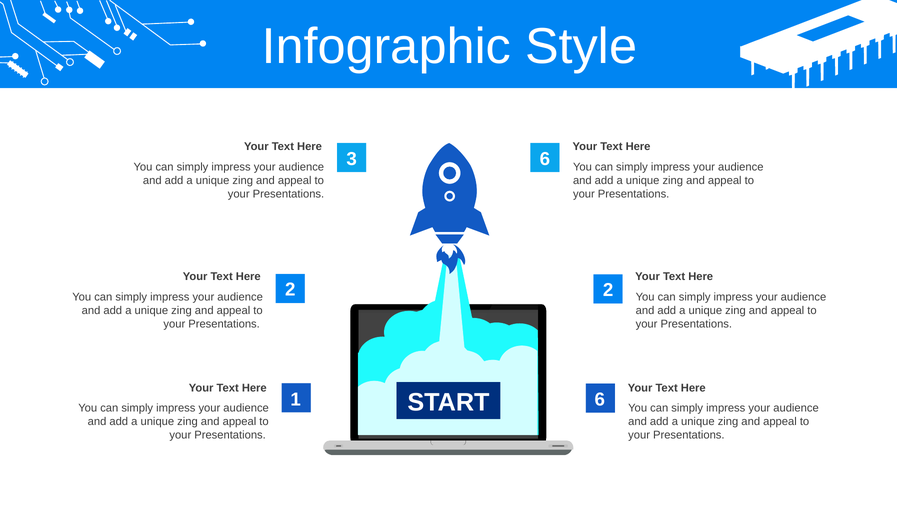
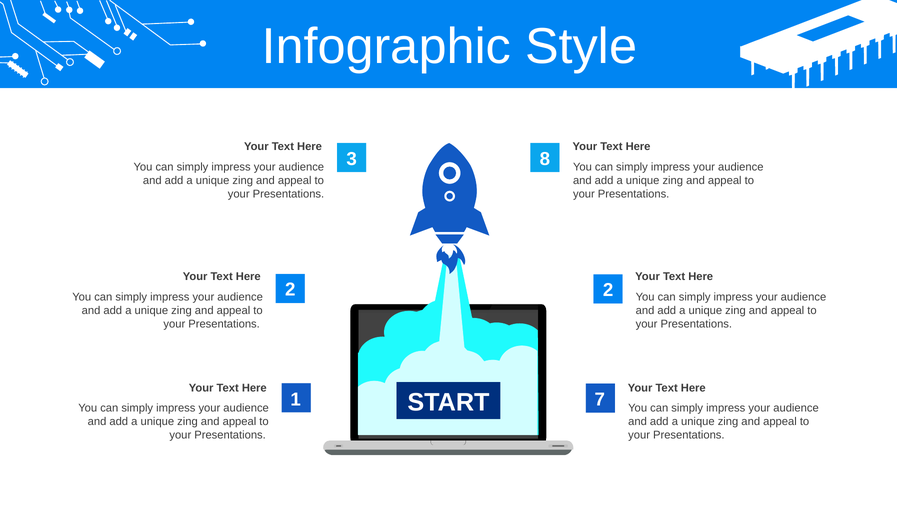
3 6: 6 -> 8 (545, 159)
1 6: 6 -> 7 (600, 399)
